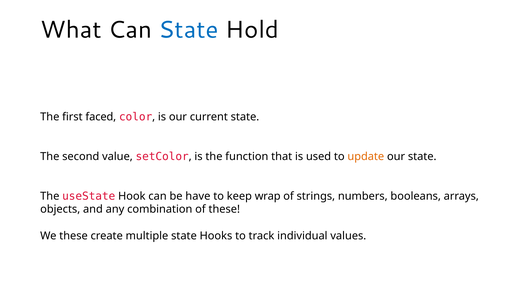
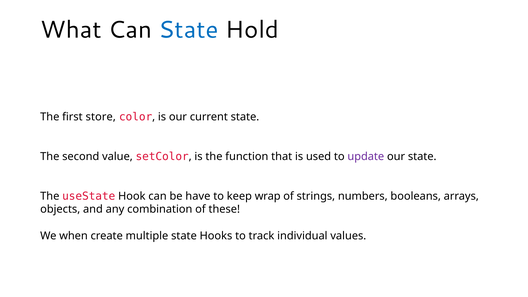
faced: faced -> store (101, 117)
update colour: orange -> purple (366, 157)
We these: these -> when (74, 236)
